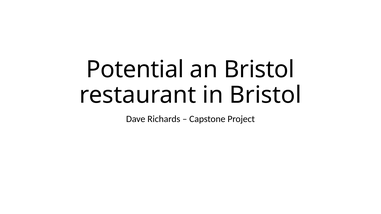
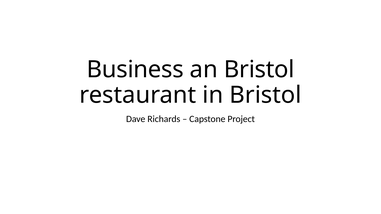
Potential: Potential -> Business (135, 70)
